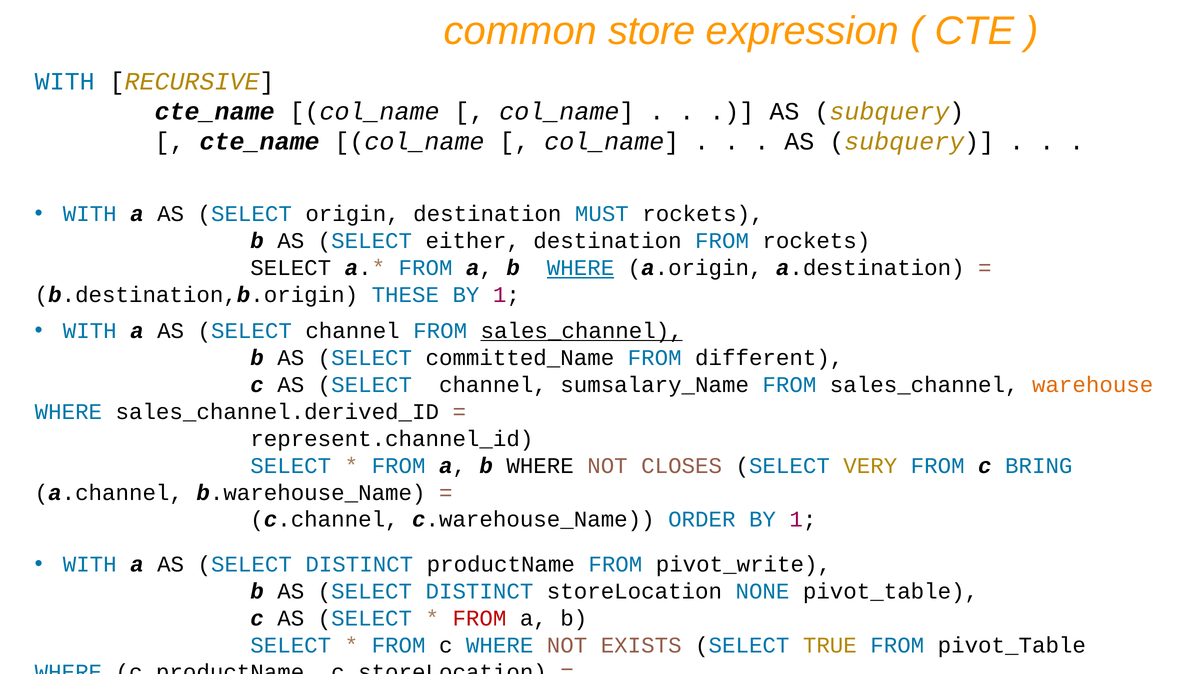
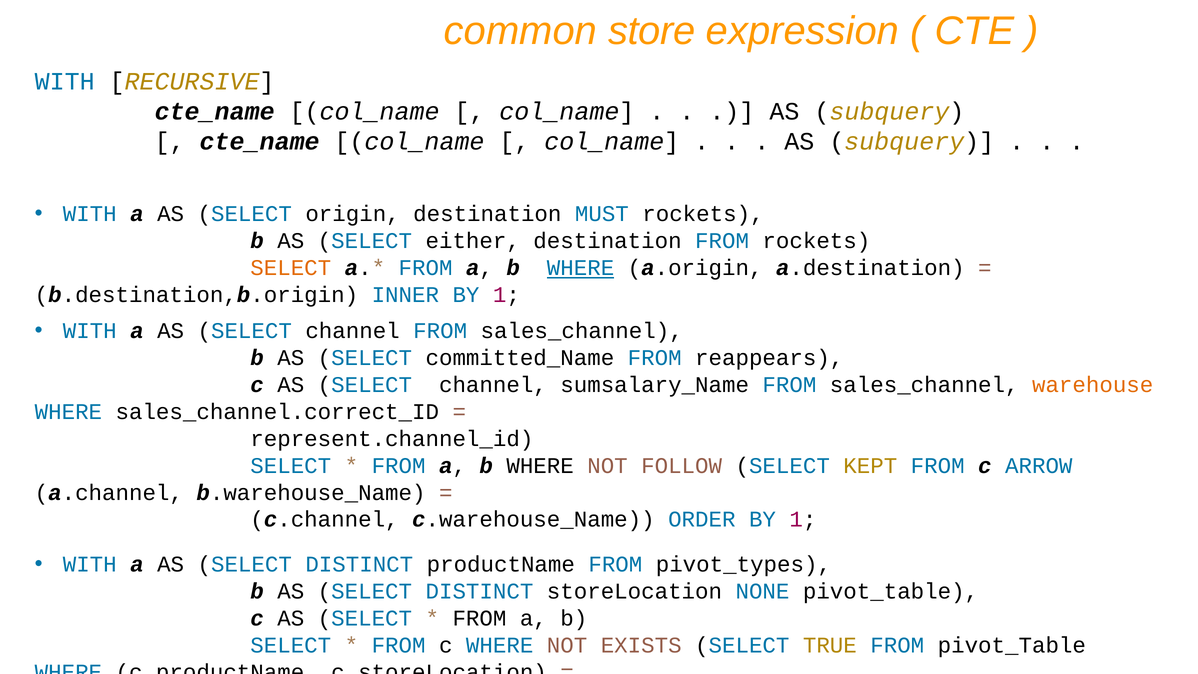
SELECT colour: black -> orange (291, 268)
THESE: THESE -> INNER (405, 295)
sales_channel underline: present -> none (582, 331)
different: different -> reappears (769, 358)
sales_channel.derived_ID: sales_channel.derived_ID -> sales_channel.correct_ID (277, 412)
CLOSES: CLOSES -> FOLLOW (682, 466)
VERY: VERY -> KEPT (870, 466)
BRING: BRING -> ARROW (1039, 466)
pivot_write: pivot_write -> pivot_types (743, 564)
FROM colour: red -> black (479, 618)
